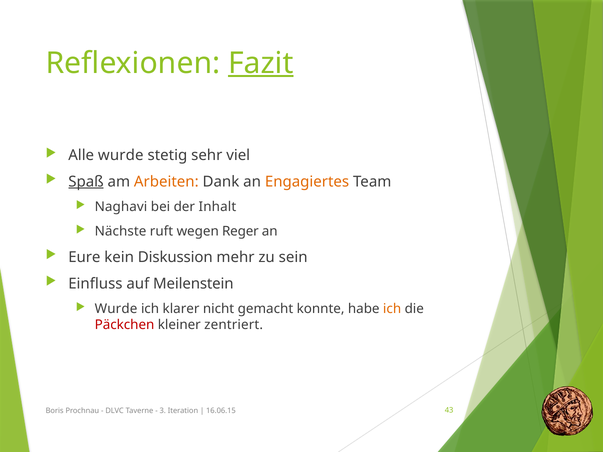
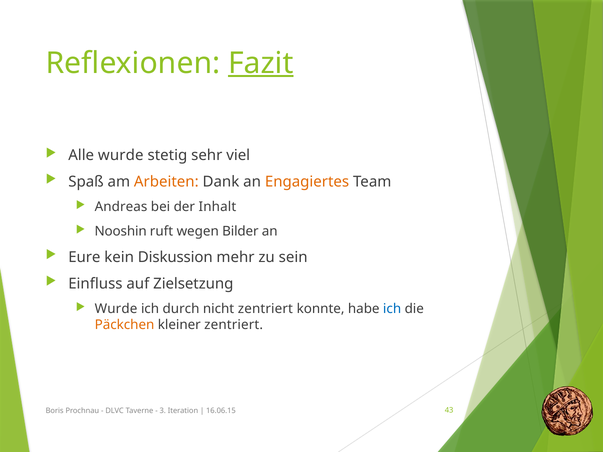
Spaß underline: present -> none (86, 182)
Naghavi: Naghavi -> Andreas (121, 207)
Nächste: Nächste -> Nooshin (121, 232)
Reger: Reger -> Bilder (240, 232)
Meilenstein: Meilenstein -> Zielsetzung (193, 284)
klarer: klarer -> durch (181, 309)
nicht gemacht: gemacht -> zentriert (265, 309)
ich colour: orange -> blue (392, 309)
Päckchen colour: red -> orange (125, 325)
